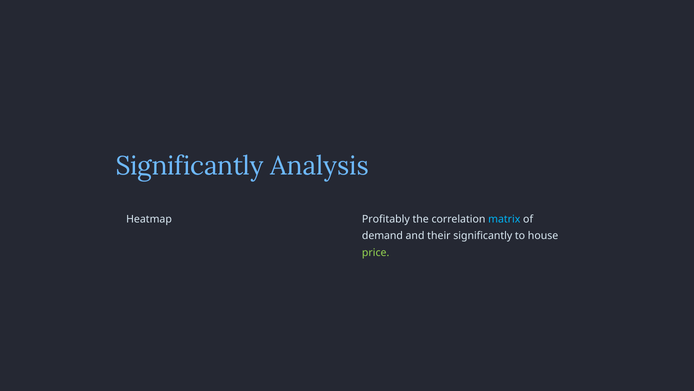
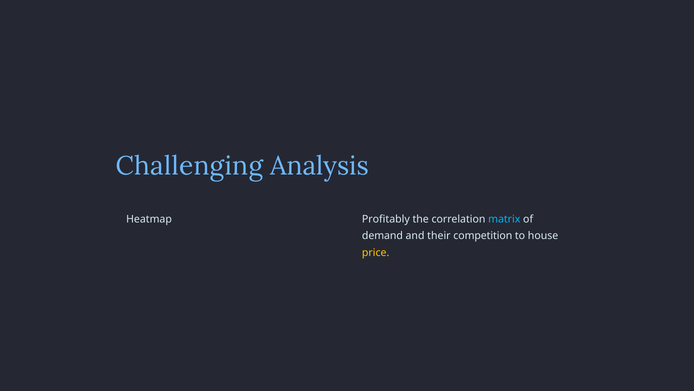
Significantly: Significantly -> Challenging (189, 166)
their significantly: significantly -> competition (483, 236)
price colour: light green -> yellow (376, 252)
